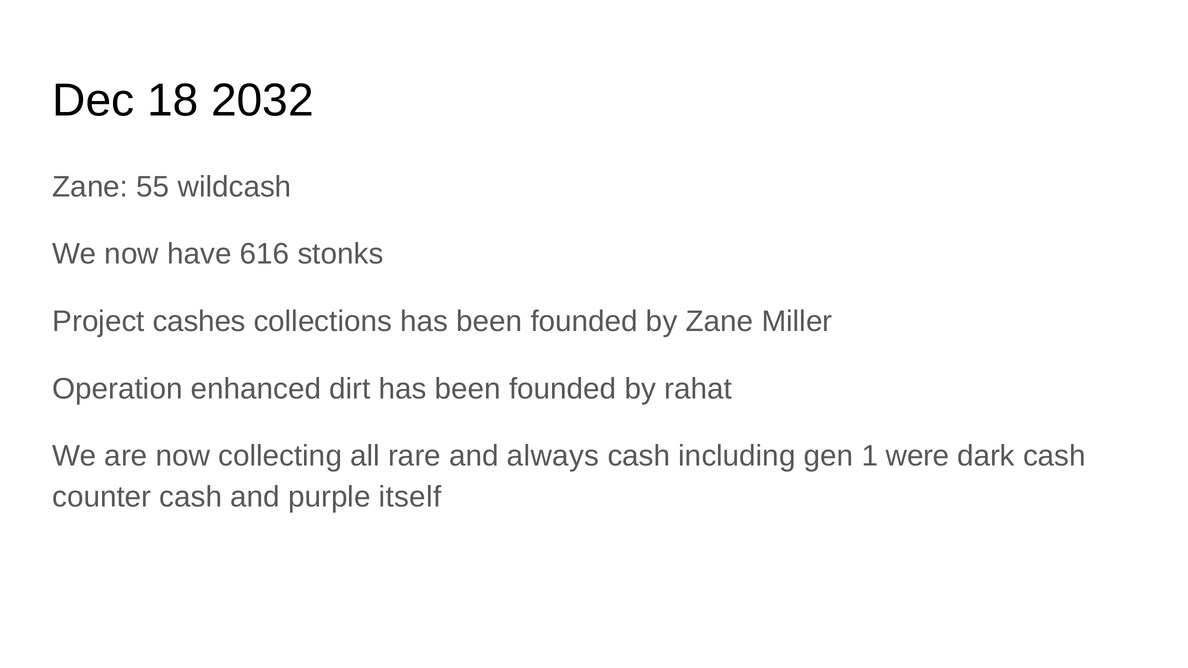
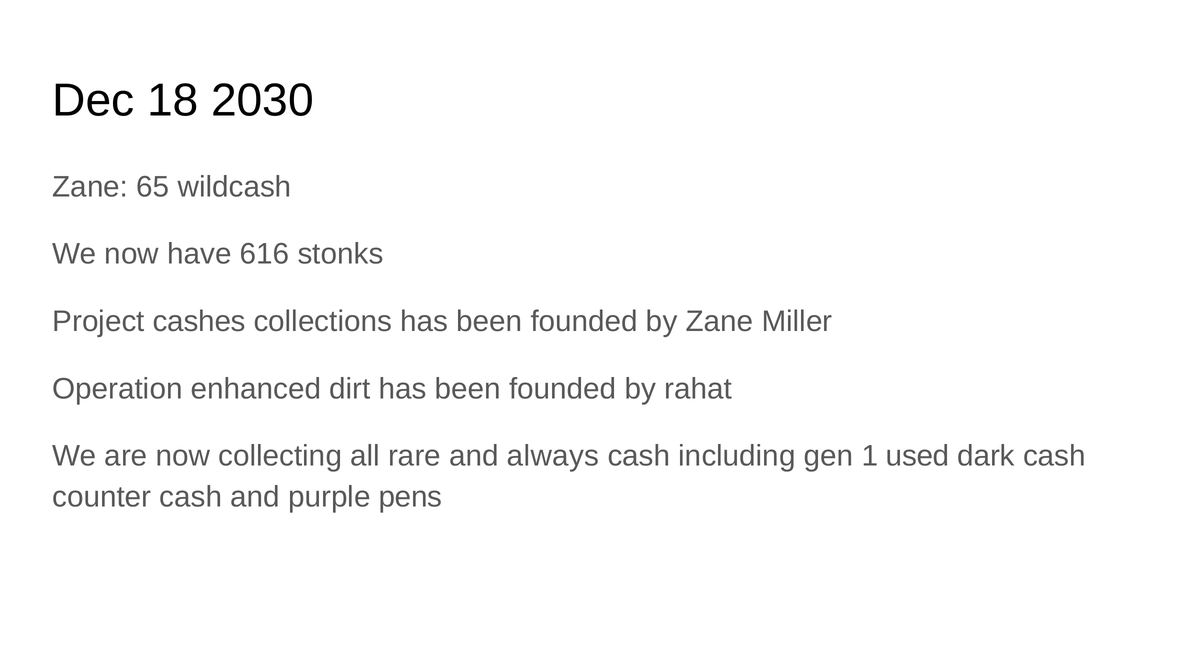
2032: 2032 -> 2030 (262, 101)
55: 55 -> 65 (153, 187)
were: were -> used (918, 456)
itself: itself -> pens (410, 497)
